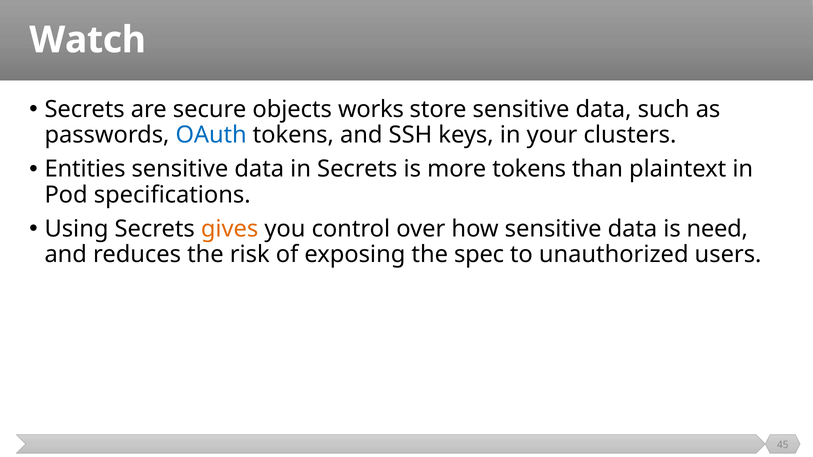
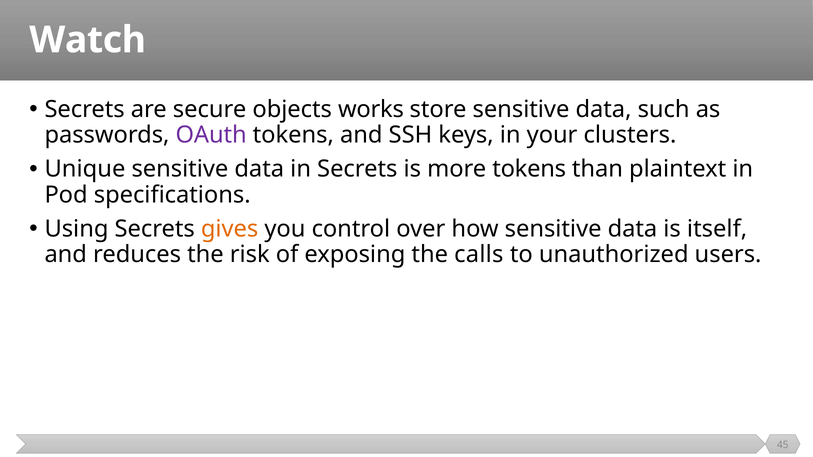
OAuth colour: blue -> purple (211, 135)
Entities: Entities -> Unique (85, 169)
need: need -> itself (717, 229)
spec: spec -> calls (479, 255)
